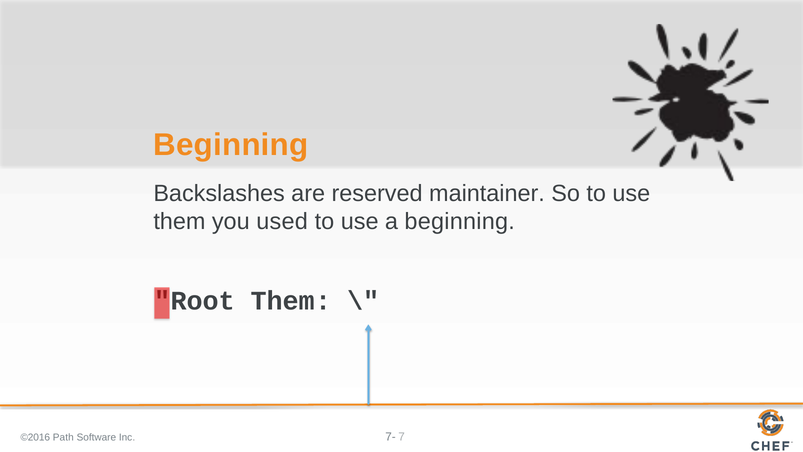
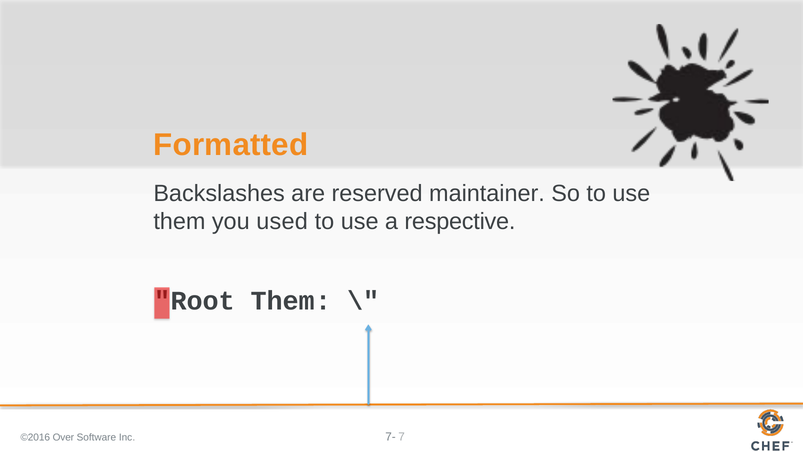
Beginning: Beginning -> Formatted (231, 145)
a beginning: beginning -> respective (460, 222)
Path: Path -> Over (63, 437)
